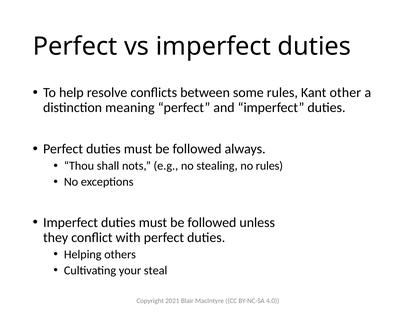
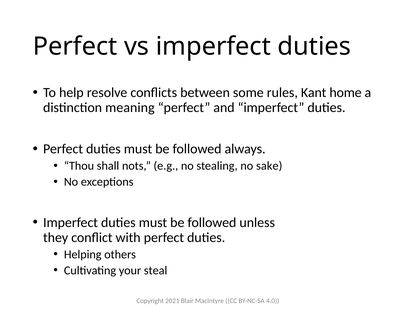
other: other -> home (346, 93)
no rules: rules -> sake (269, 166)
